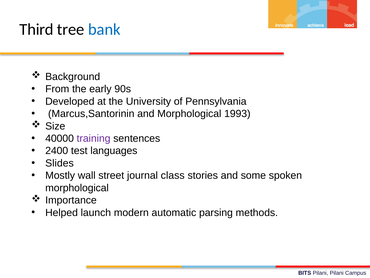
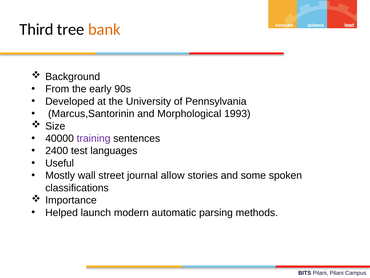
bank colour: blue -> orange (104, 29)
Slides: Slides -> Useful (60, 163)
class: class -> allow (173, 175)
morphological: morphological -> classifications (77, 188)
